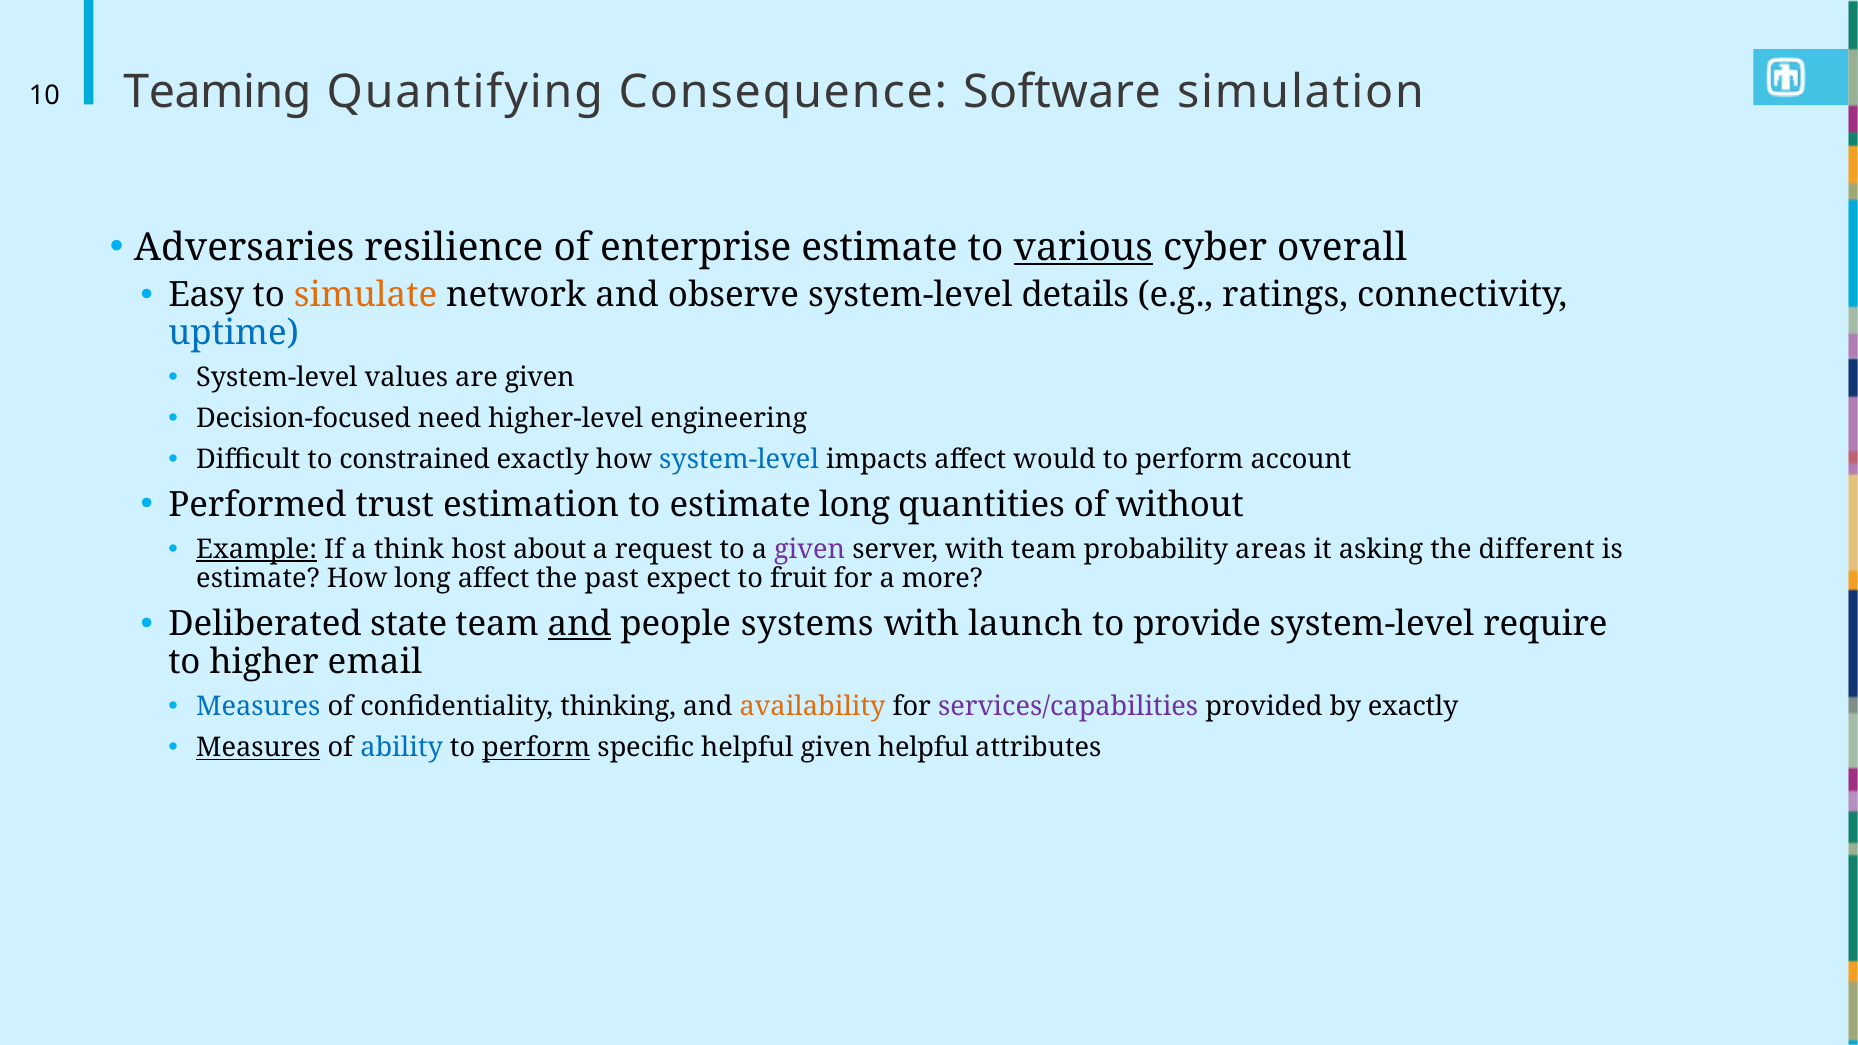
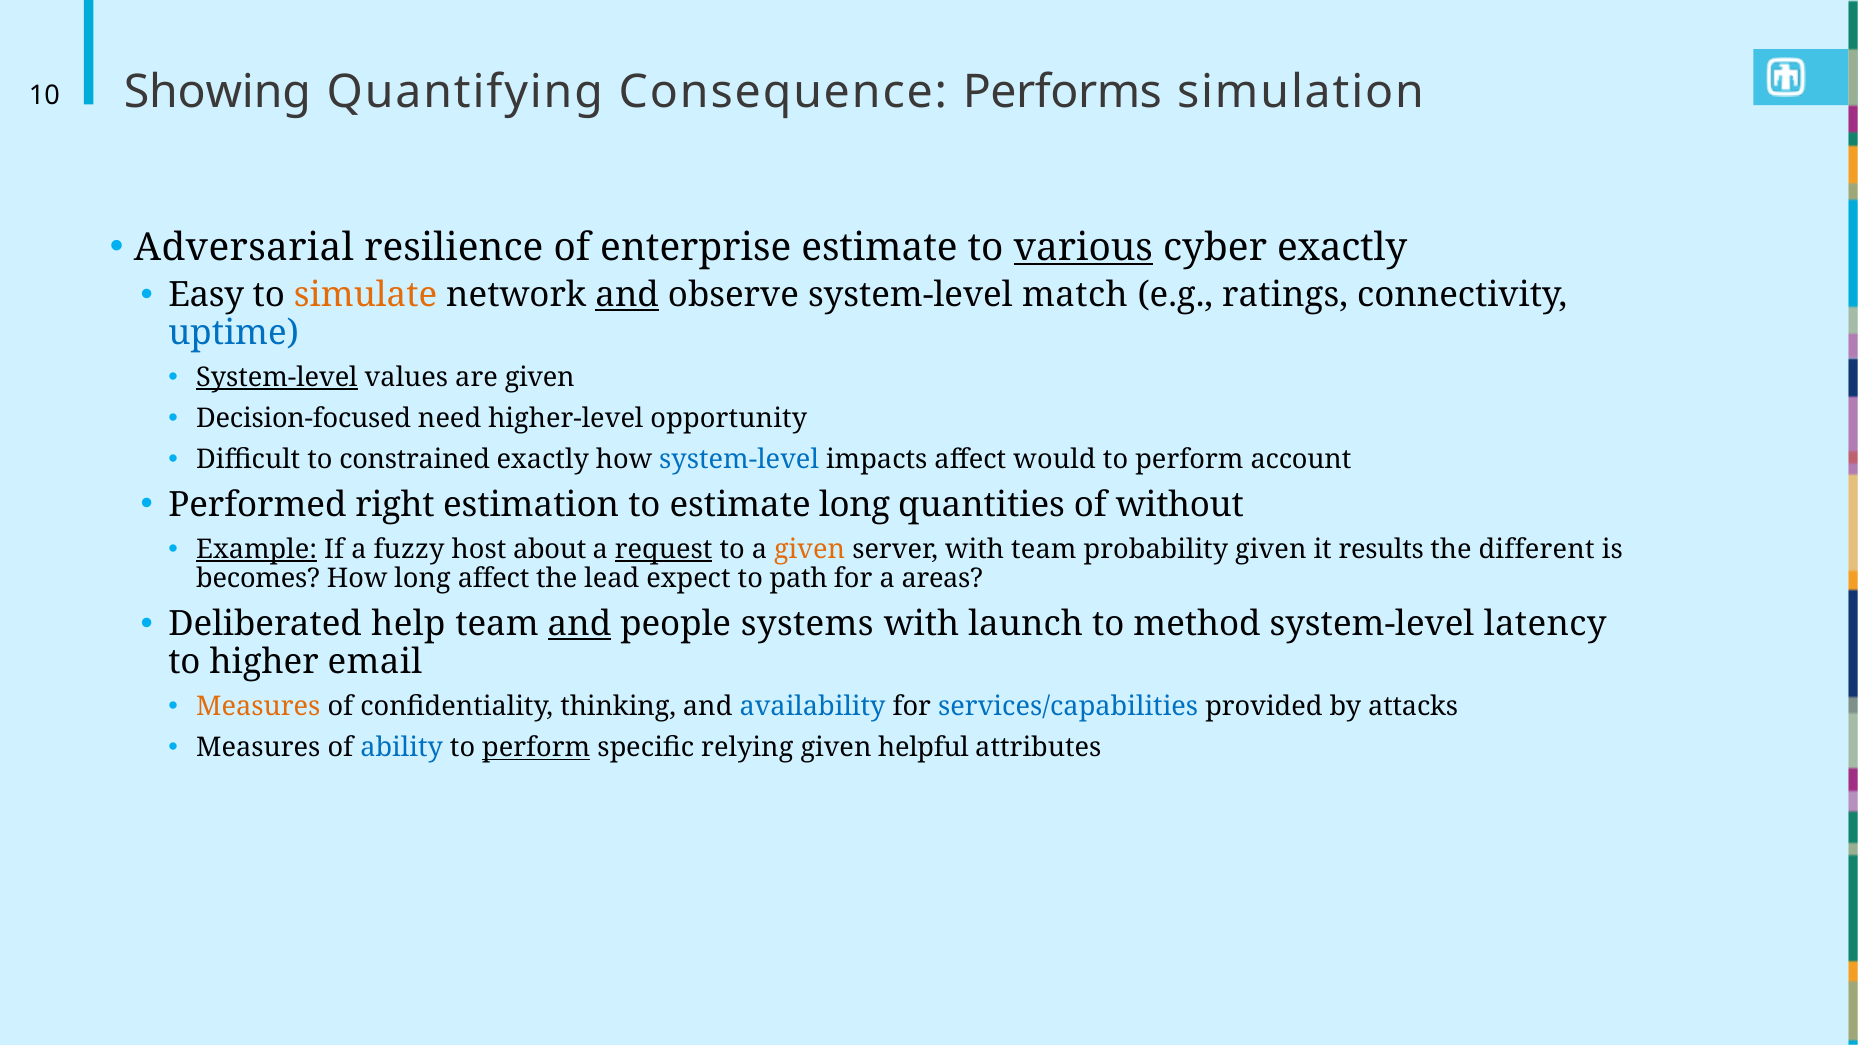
Teaming: Teaming -> Showing (217, 92)
Software: Software -> Performs (1062, 92)
Adversaries: Adversaries -> Adversarial (244, 247)
cyber overall: overall -> exactly (1342, 247)
and underline: none -> present (627, 295)
details: details -> match (1075, 295)
System-level underline: none -> present (277, 378)
engineering: engineering -> opportunity (729, 419)
trust: trust -> right (395, 505)
think: think -> fuzzy (409, 550)
request underline: none -> present (664, 550)
given colour: purple -> orange (810, 550)
probability areas: areas -> given (1271, 550)
asking: asking -> results (1381, 550)
estimate: estimate -> becomes (258, 579)
past: past -> lead (612, 579)
fruit: fruit -> path (799, 579)
more: more -> areas (942, 579)
state: state -> help (408, 624)
provide: provide -> method (1197, 624)
require: require -> latency (1545, 624)
Measures colour: blue -> orange (258, 707)
availability colour: orange -> blue (813, 707)
services/capabilities colour: purple -> blue (1068, 707)
by exactly: exactly -> attacks (1413, 707)
Measures underline: present -> none (258, 748)
specific helpful: helpful -> relying (747, 748)
